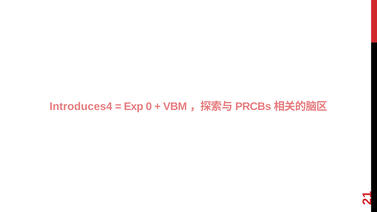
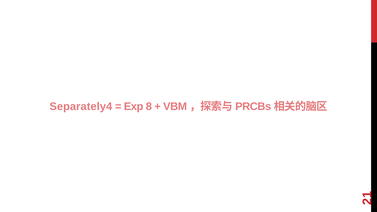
Introduces4: Introduces4 -> Separately4 (81, 106)
0: 0 -> 8 (149, 106)
